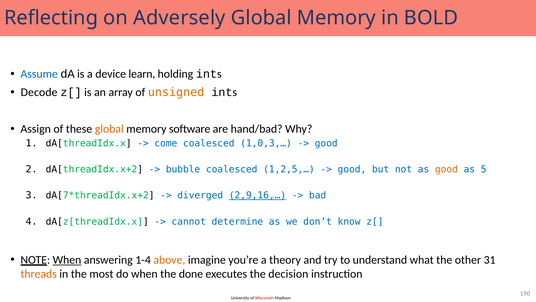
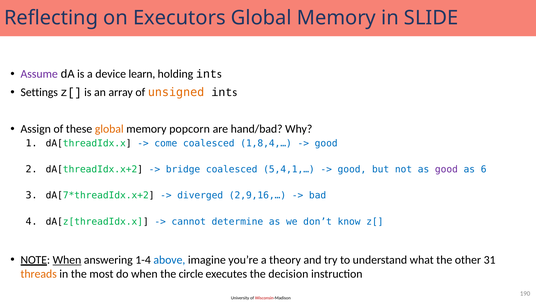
Adversely: Adversely -> Executors (179, 18)
BOLD: BOLD -> SLIDE (431, 18)
Assume colour: blue -> purple (39, 74)
Decode: Decode -> Settings (39, 92)
software: software -> popcorn (190, 129)
1,0,3,…: 1,0,3,… -> 1,8,4,… (266, 143)
bubble: bubble -> bridge (183, 169)
1,2,5,…: 1,2,5,… -> 5,4,1,… (289, 169)
good colour: orange -> purple (446, 169)
5: 5 -> 6 (484, 169)
2,9,16,… underline: present -> none (257, 195)
above colour: orange -> blue (169, 260)
done: done -> circle (191, 274)
